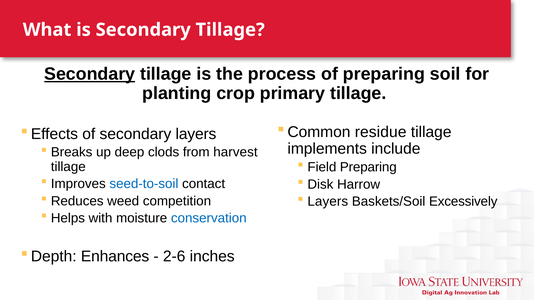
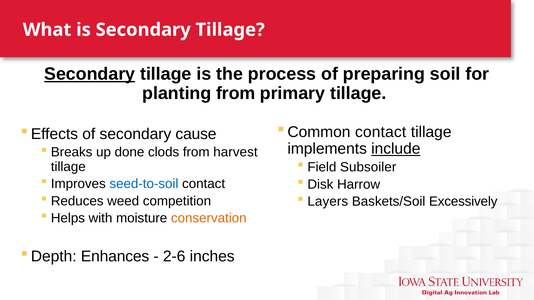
planting crop: crop -> from (236, 93)
residue: residue -> contact (381, 132)
secondary layers: layers -> cause (196, 134)
include underline: none -> present (396, 149)
deep: deep -> done (129, 152)
Field Preparing: Preparing -> Subsoiler (368, 167)
conservation colour: blue -> orange (209, 218)
